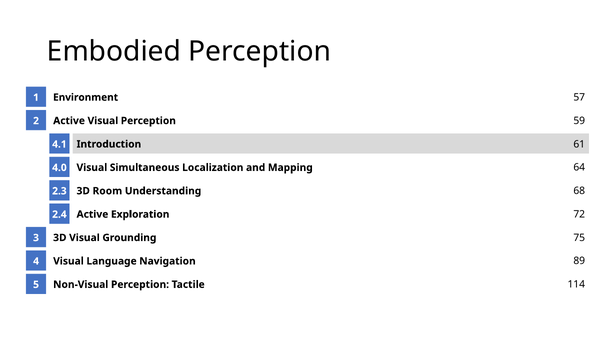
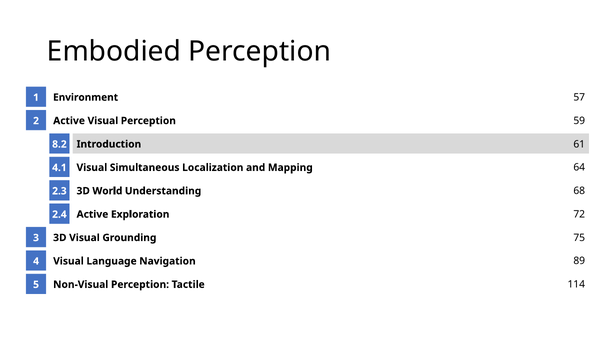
4.1: 4.1 -> 8.2 (59, 144)
4.0: 4.0 -> 4.1 (59, 168)
Room: Room -> World (107, 191)
